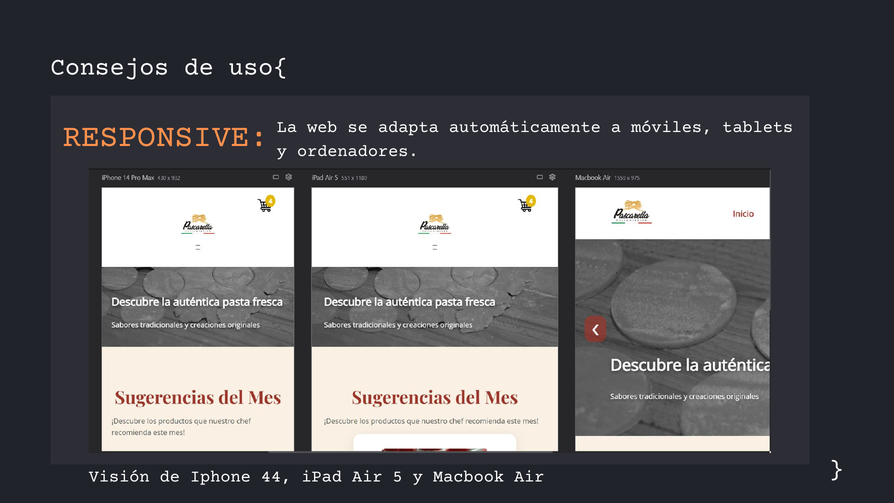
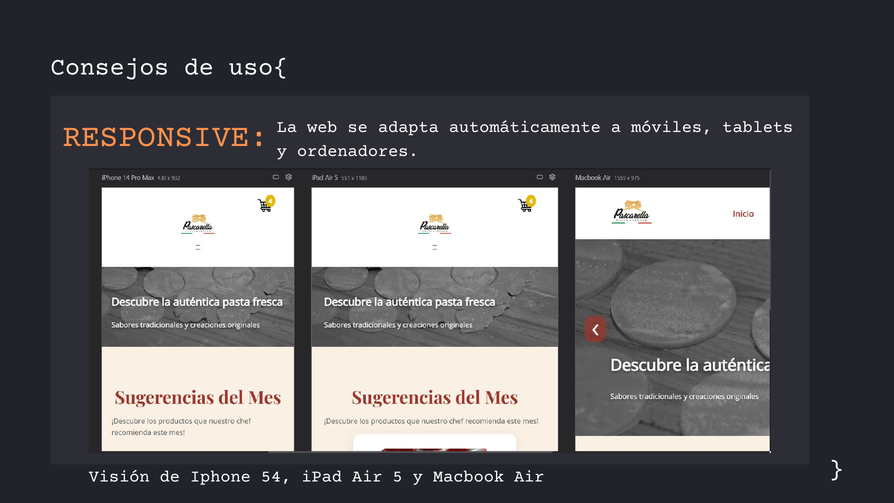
44: 44 -> 54 (276, 476)
